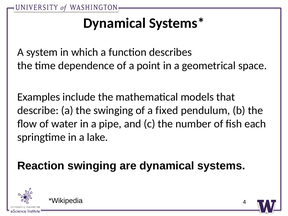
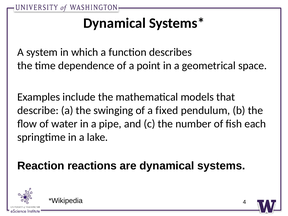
Reaction swinging: swinging -> reactions (92, 166)
